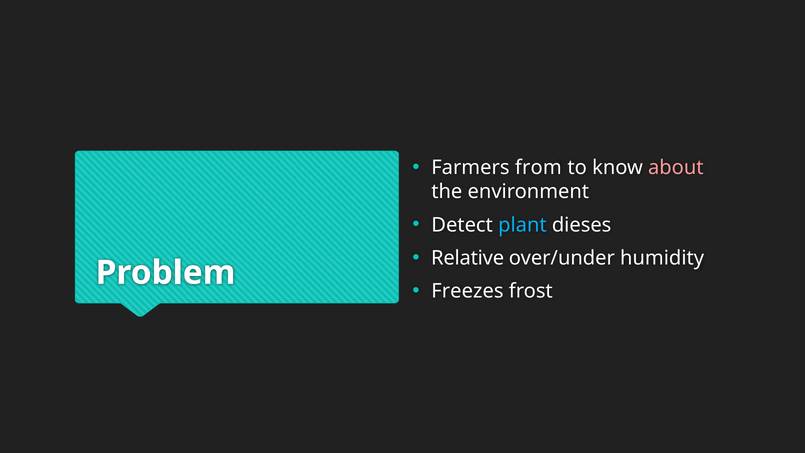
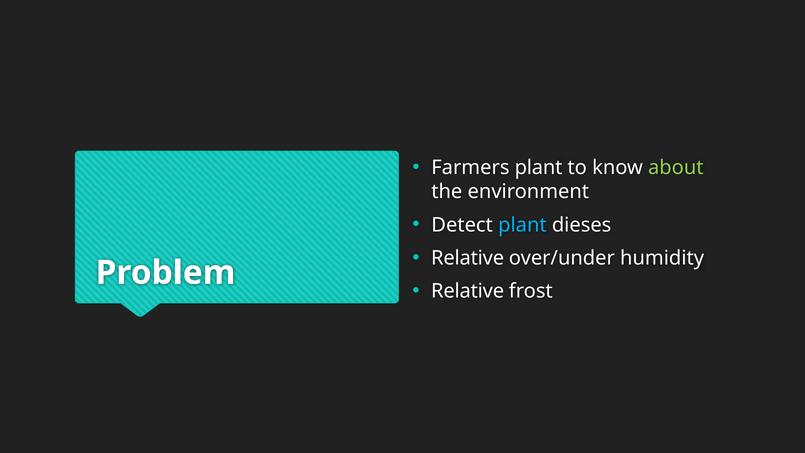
Farmers from: from -> plant (539, 167)
about colour: pink -> light green (676, 167)
Freezes: Freezes -> Relative (468, 291)
